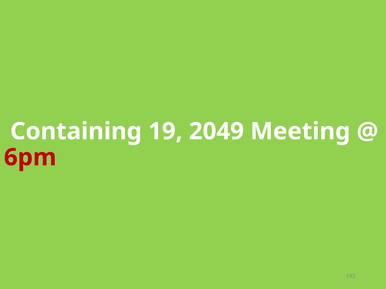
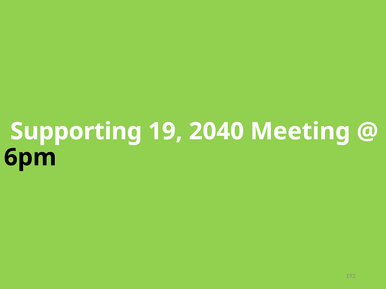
Containing: Containing -> Supporting (76, 132)
2049: 2049 -> 2040 (216, 132)
6pm colour: red -> black (30, 158)
